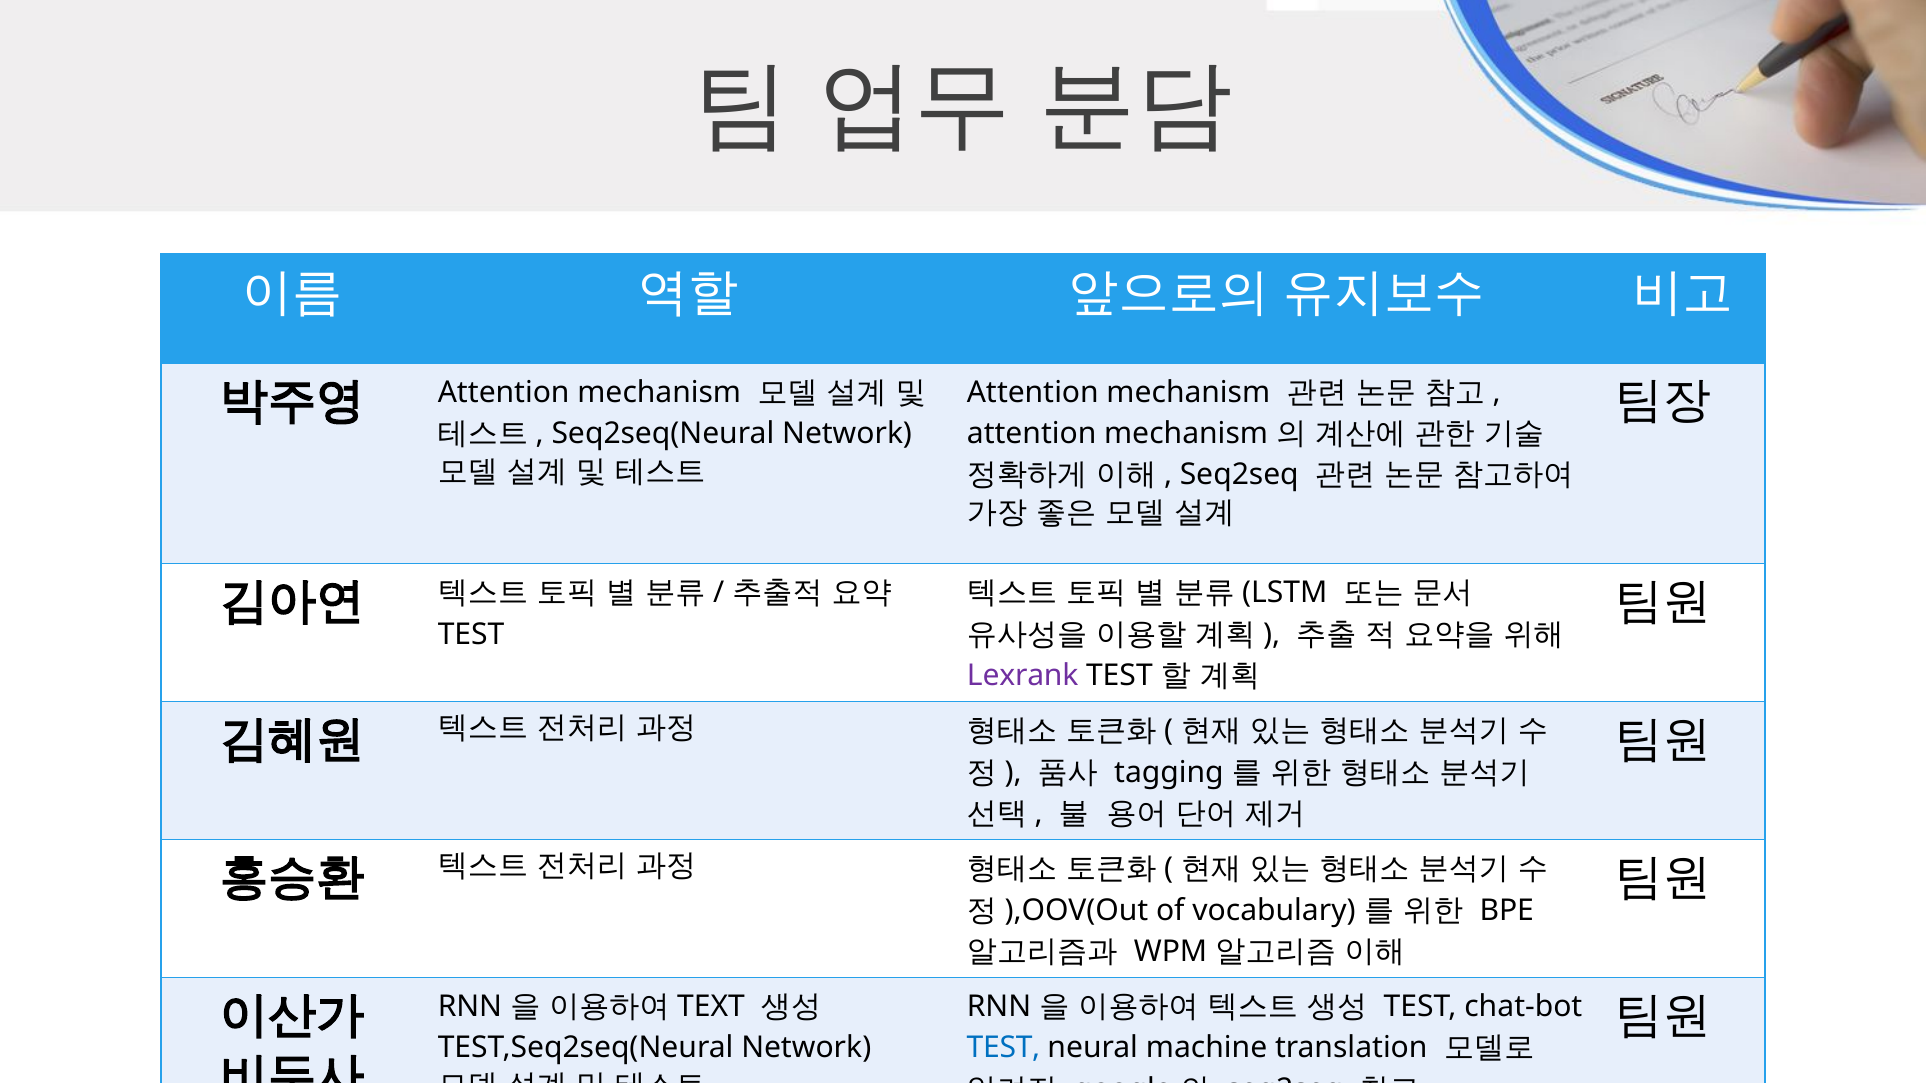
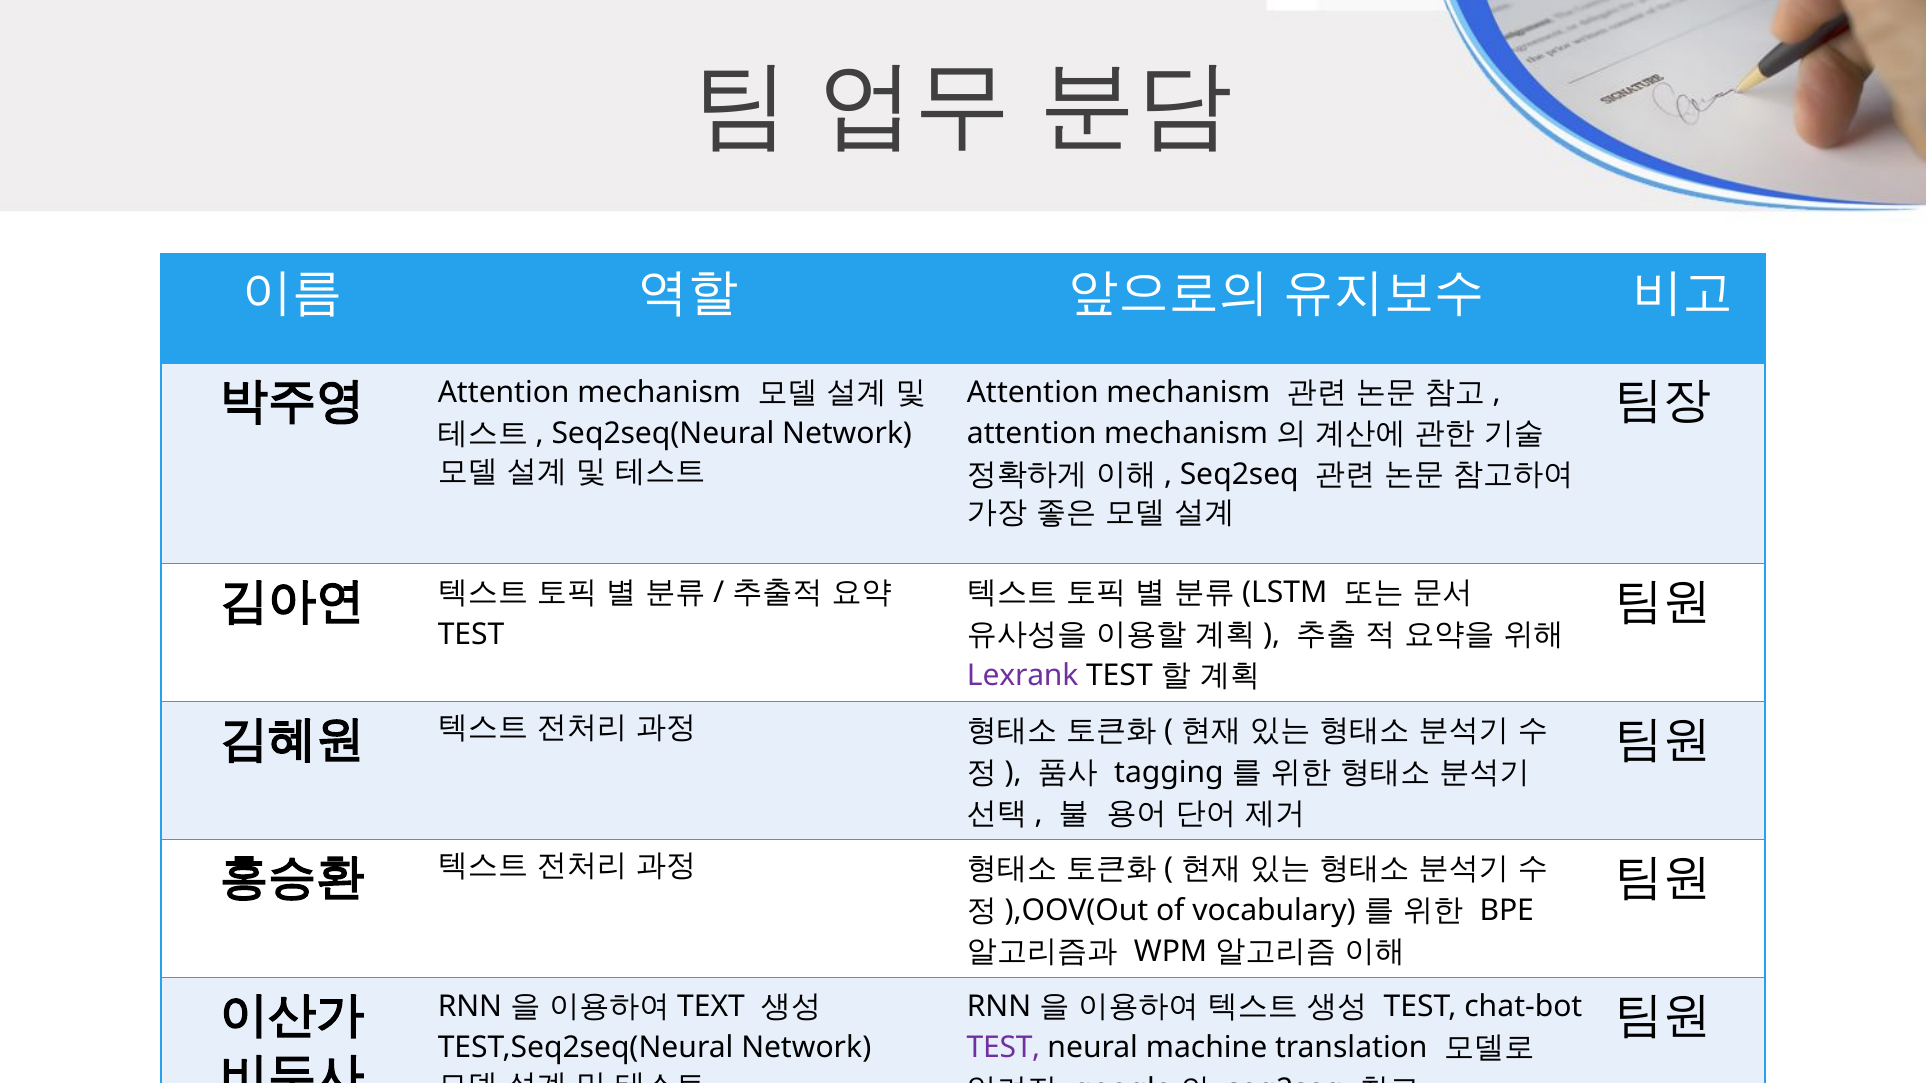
TEST colour: blue -> purple (1003, 1048)
